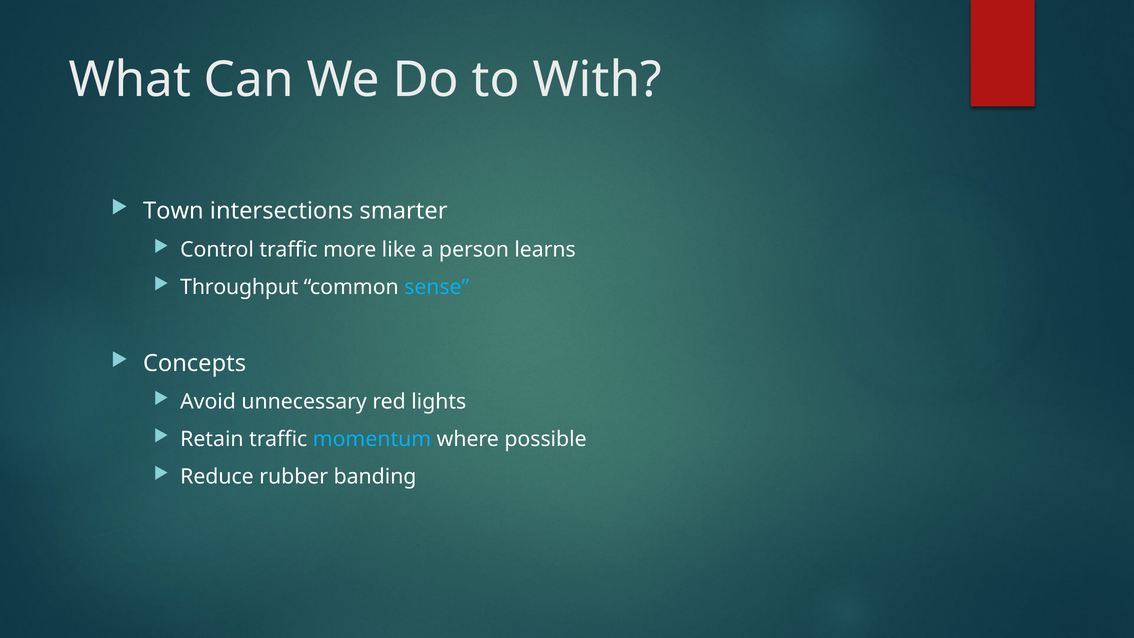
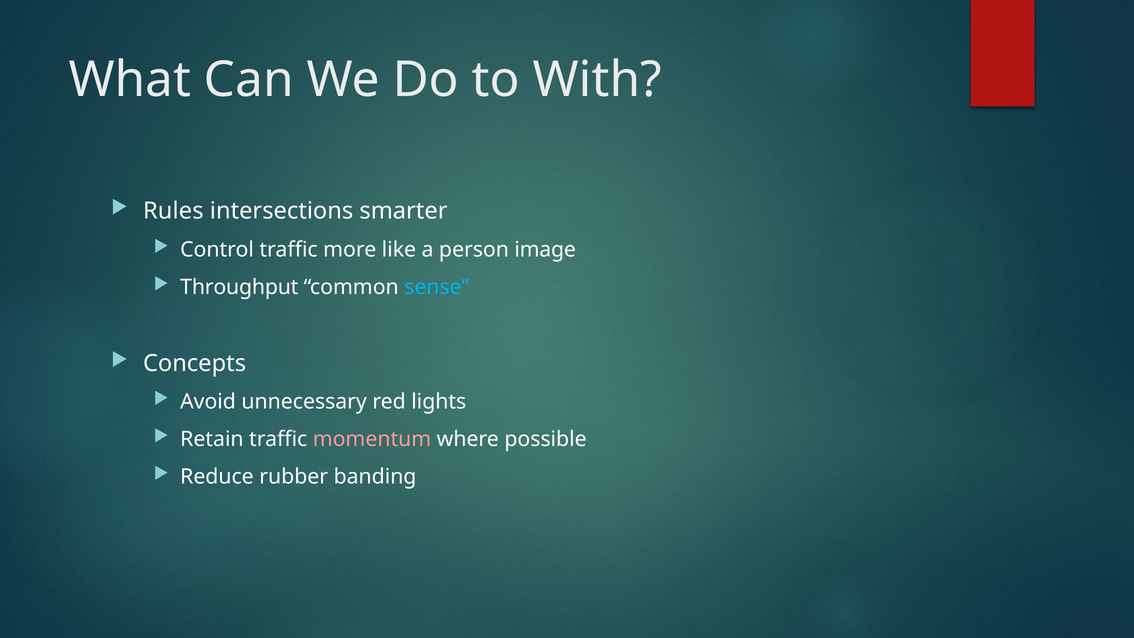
Town: Town -> Rules (173, 211)
learns: learns -> image (545, 250)
momentum colour: light blue -> pink (372, 439)
